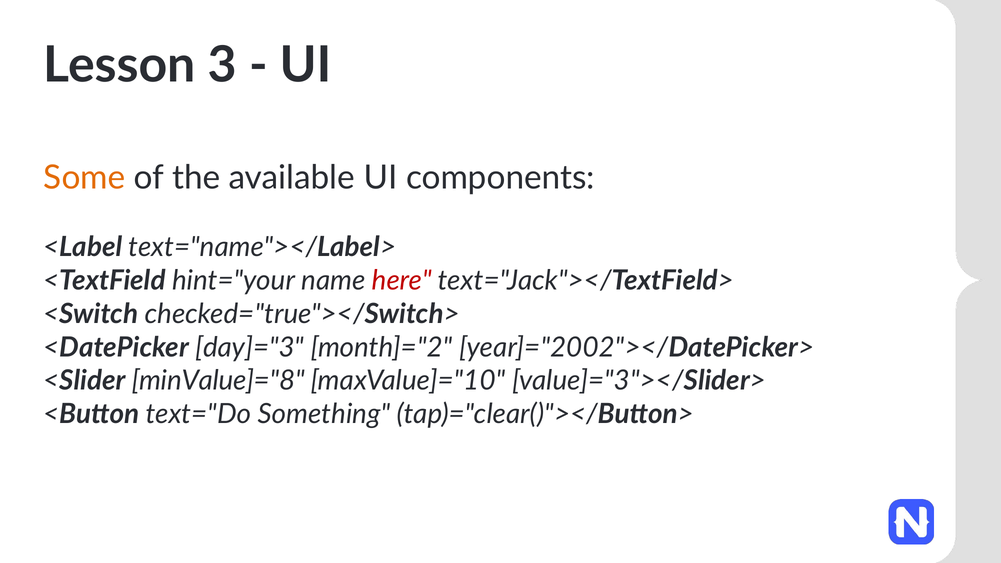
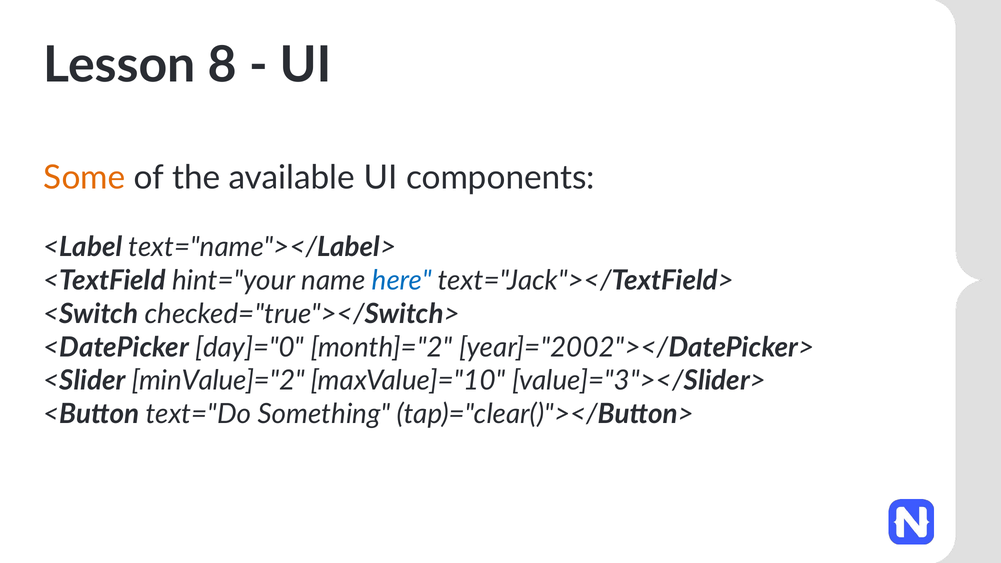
3: 3 -> 8 (222, 65)
here colour: red -> blue (402, 281)
day]="3: day]="3 -> day]="0 (250, 347)
minValue]="8: minValue]="8 -> minValue]="2 (218, 381)
